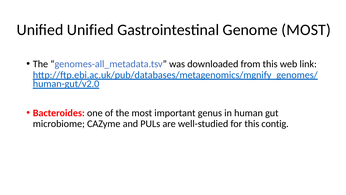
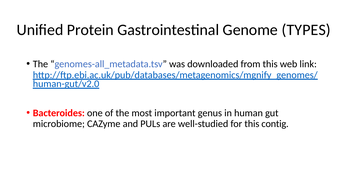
Unified Unified: Unified -> Protein (90, 30)
Genome MOST: MOST -> TYPES (306, 30)
